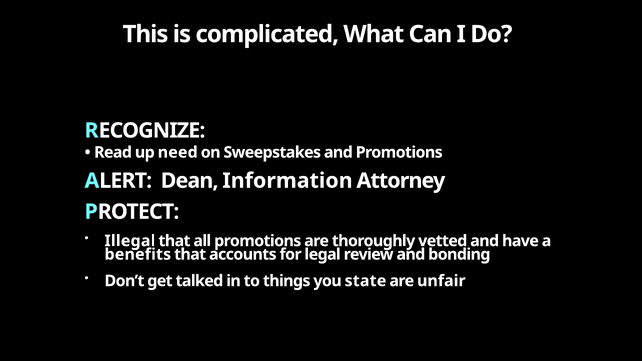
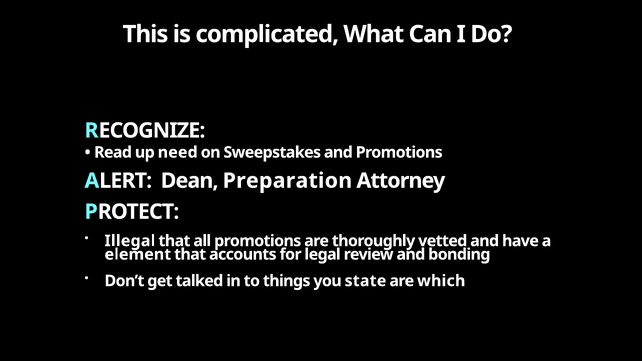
Information: Information -> Preparation (287, 181)
benefits: benefits -> element (138, 254)
unfair: unfair -> which (441, 281)
